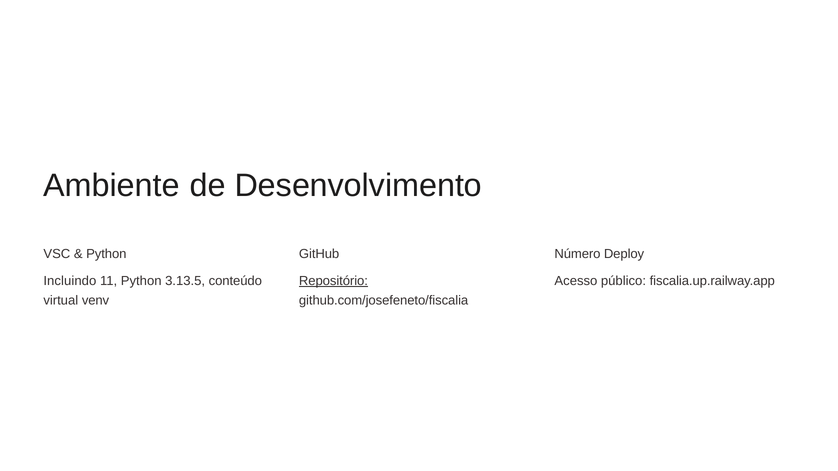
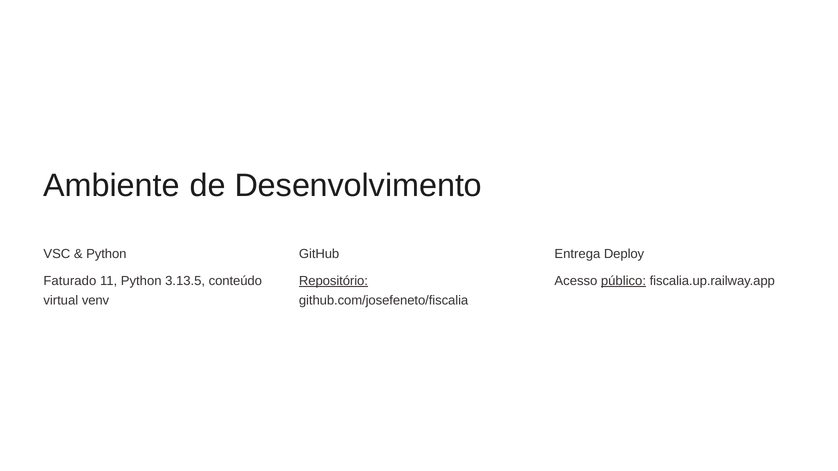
Número: Número -> Entrega (577, 254)
Incluindo: Incluindo -> Faturado (70, 281)
público underline: none -> present (623, 281)
